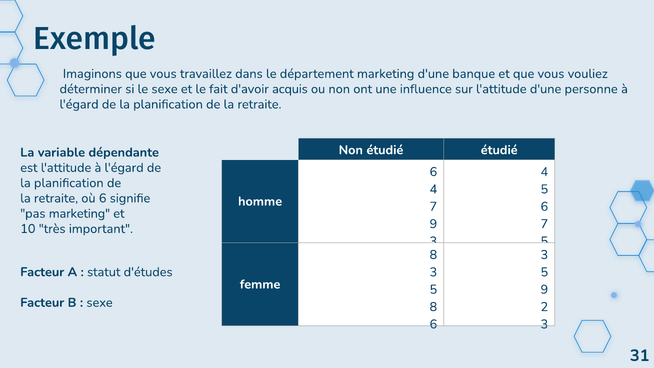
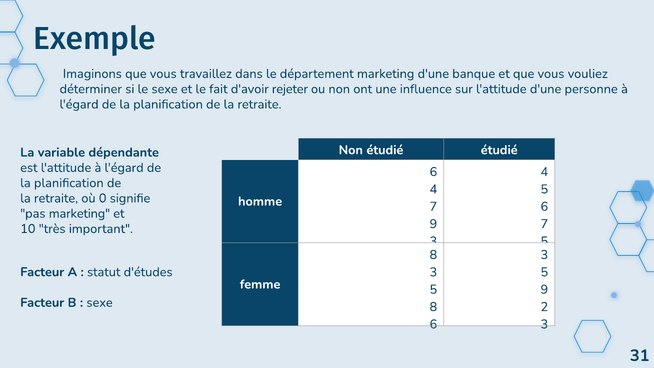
acquis: acquis -> rejeter (290, 89)
où 6: 6 -> 0 (103, 198)
